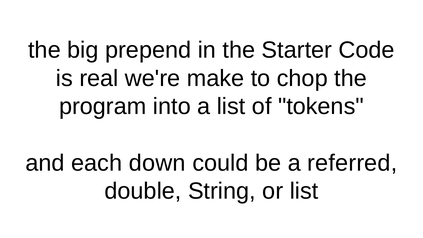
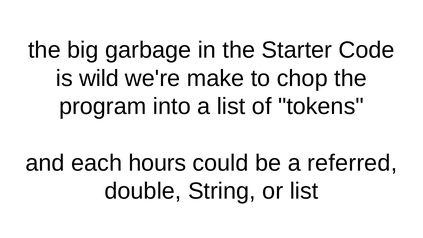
prepend: prepend -> garbage (148, 50)
real: real -> wild (99, 78)
down: down -> hours (157, 163)
